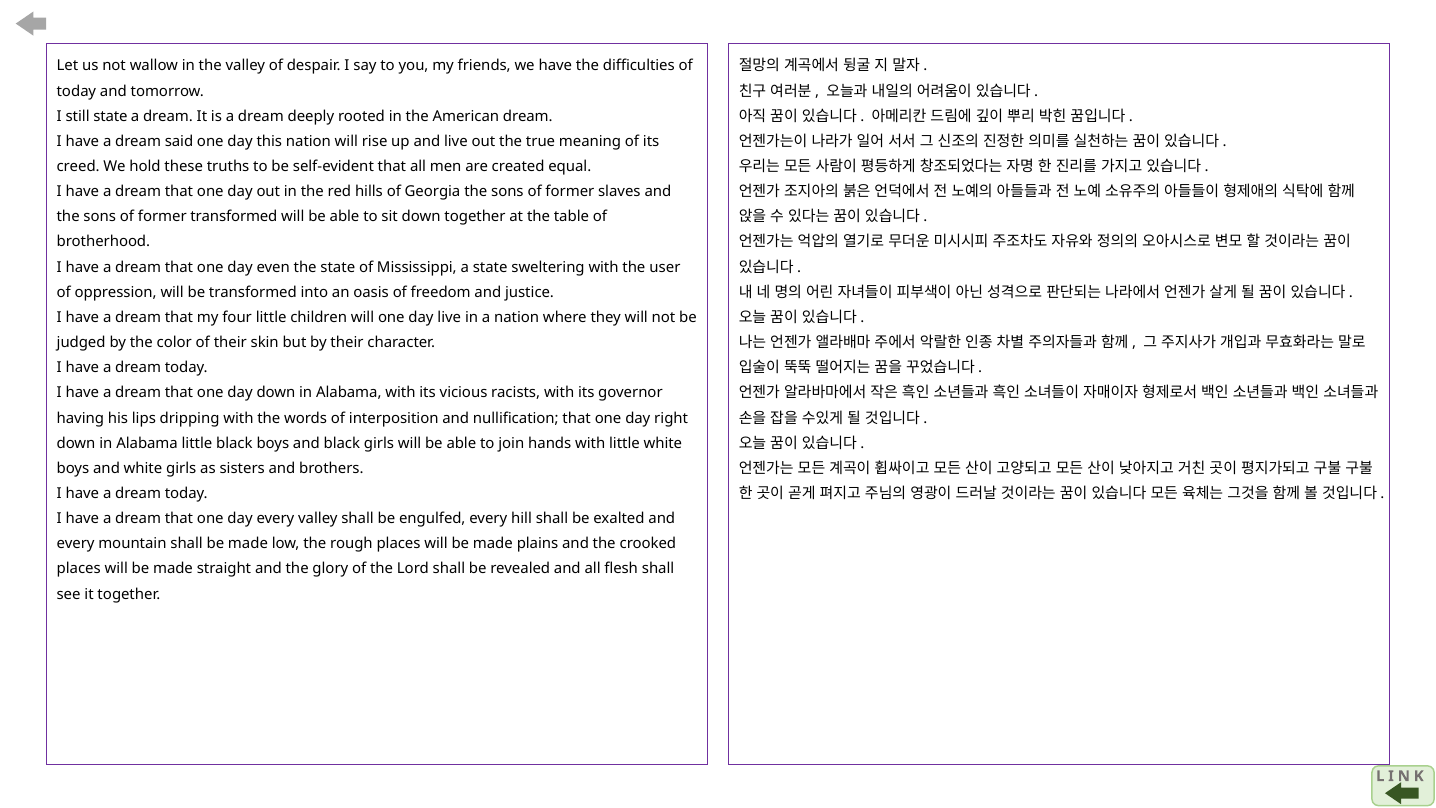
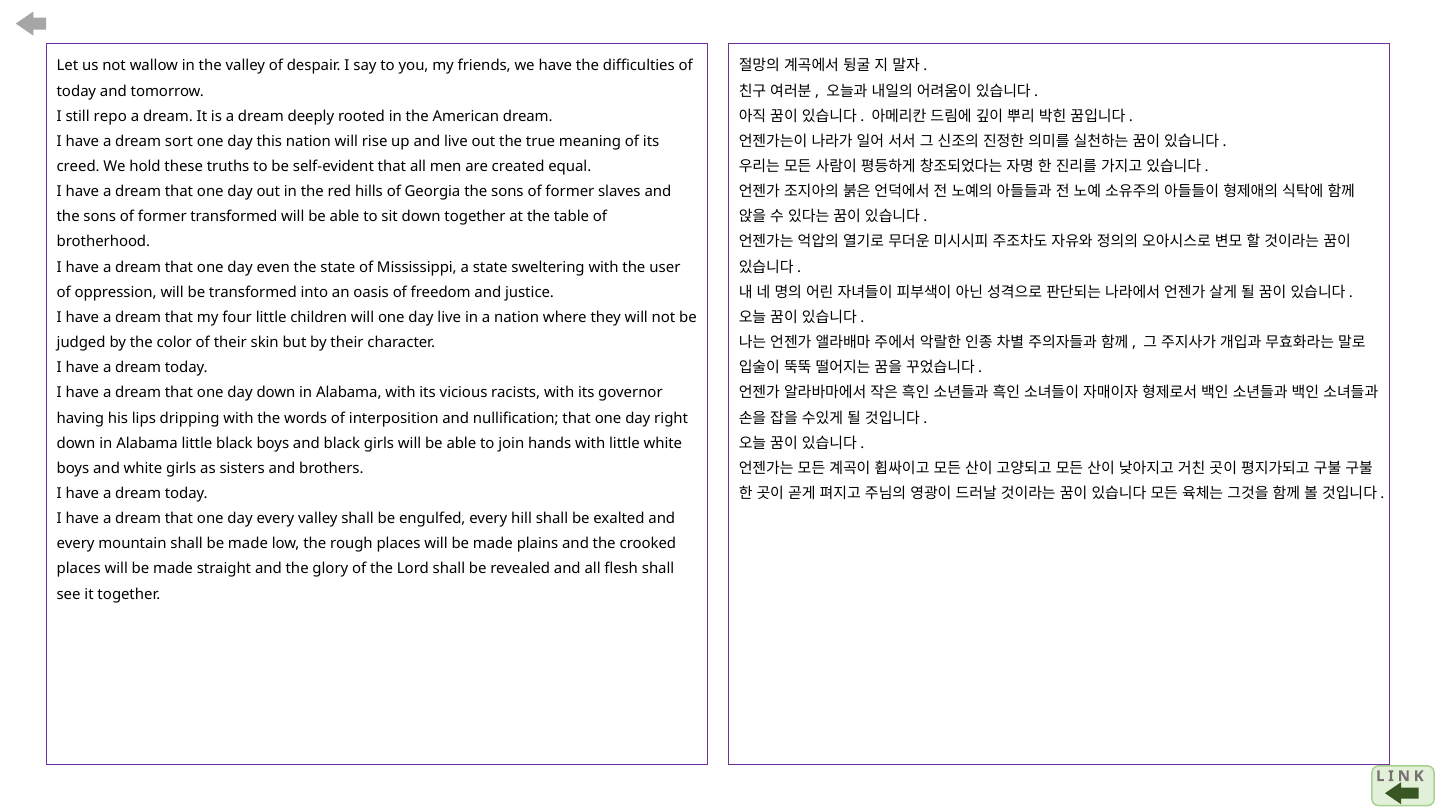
still state: state -> repo (110, 116)
said: said -> sort (179, 141)
